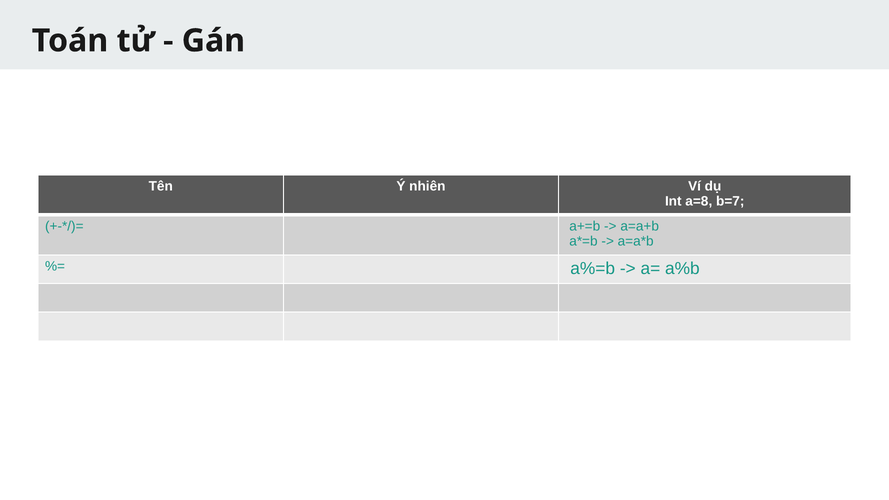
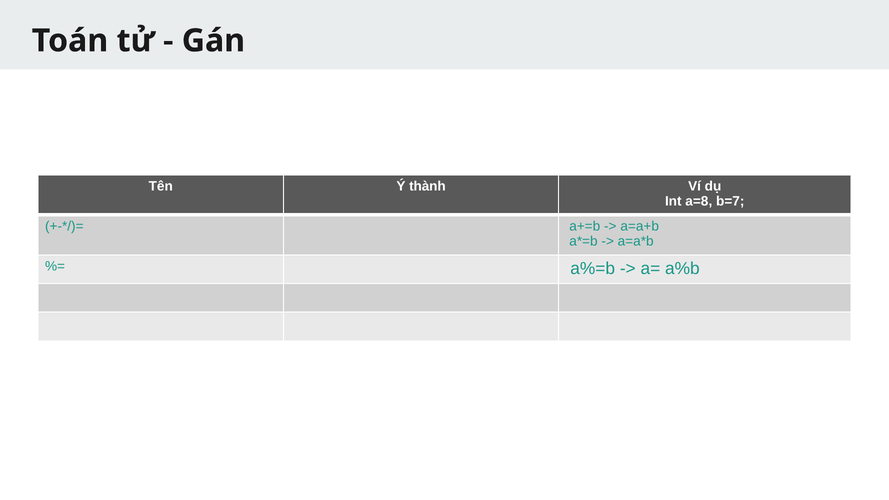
nhiên: nhiên -> thành (427, 186)
